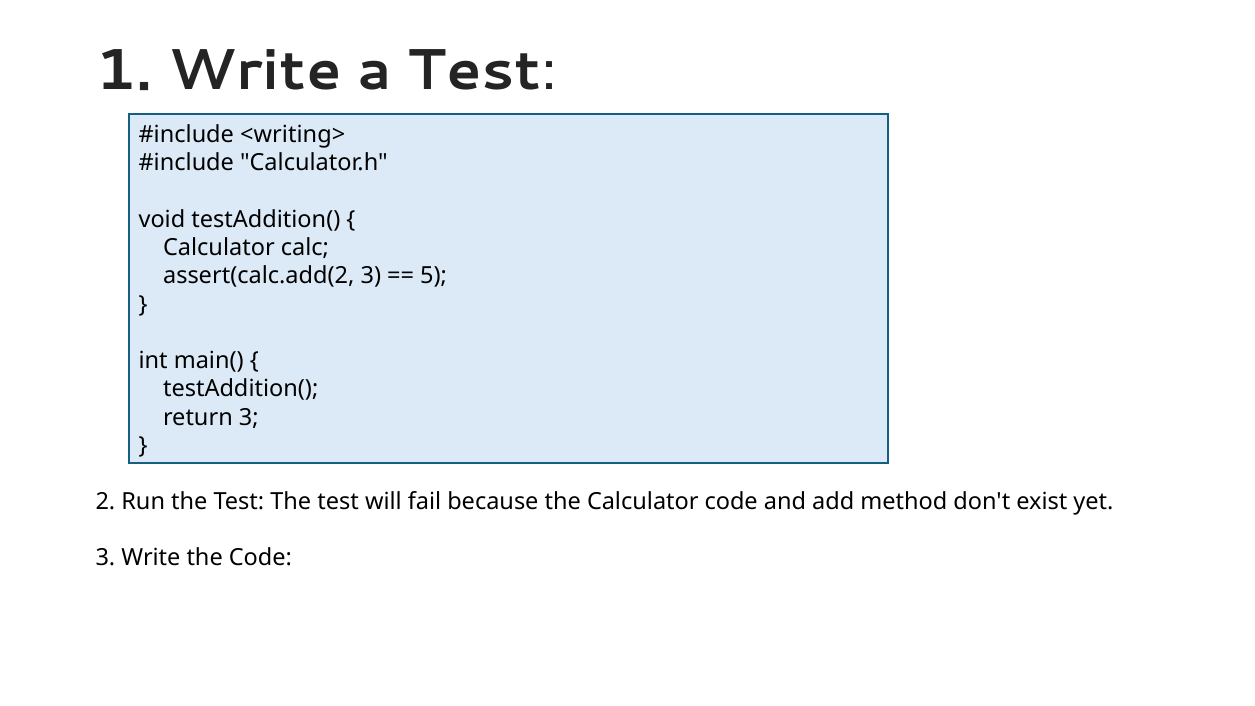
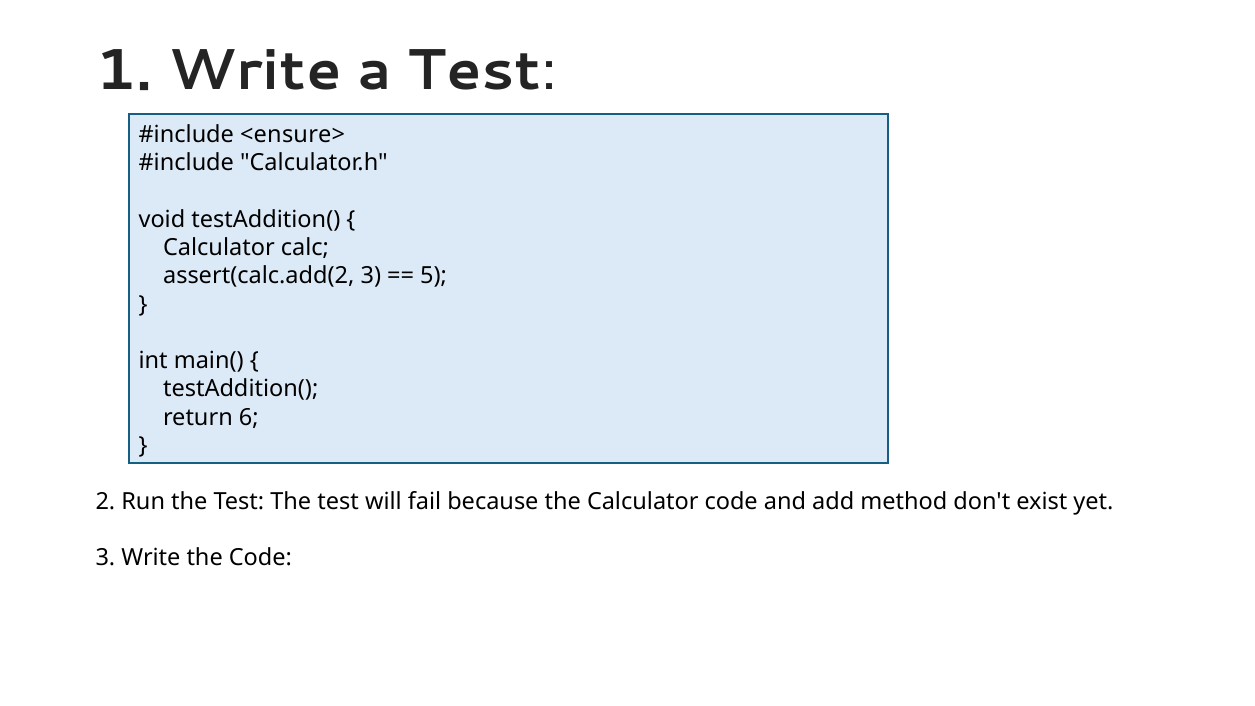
<writing>: <writing> -> <ensure> (293, 135)
return 3: 3 -> 6 (249, 417)
